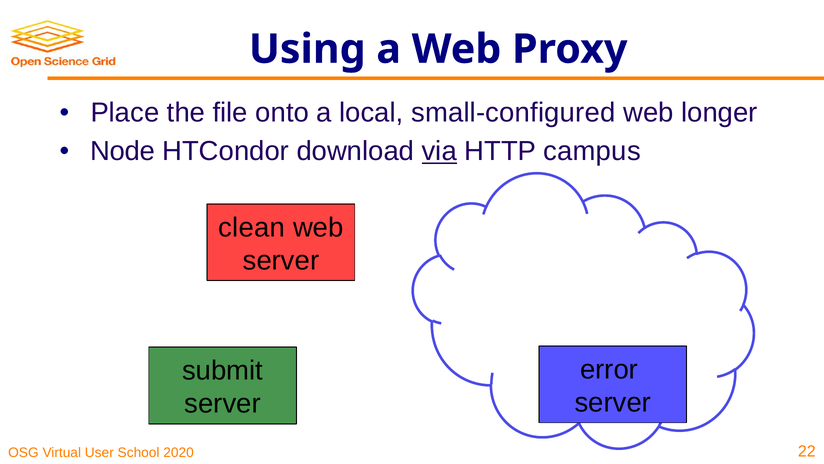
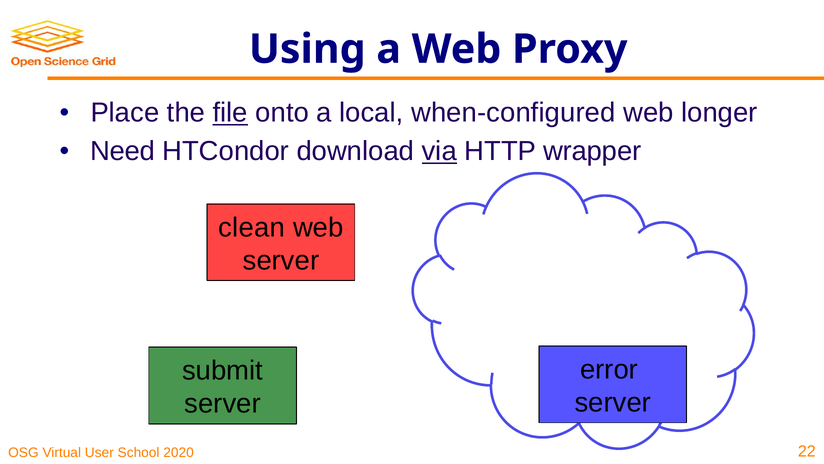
file underline: none -> present (230, 113)
small-configured: small-configured -> when-configured (513, 113)
Node: Node -> Need (123, 151)
campus: campus -> wrapper (592, 151)
